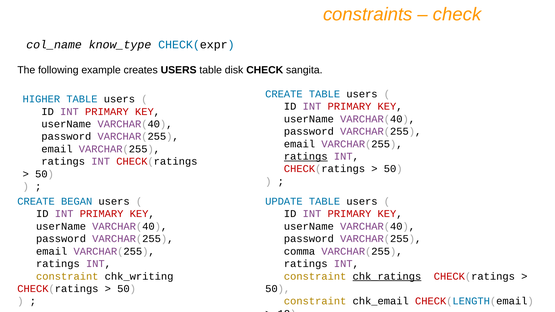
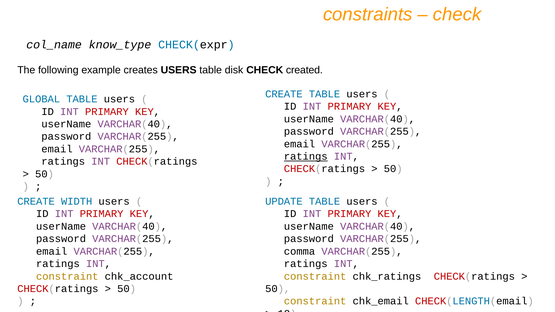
sangita: sangita -> created (304, 70)
HIGHER: HIGHER -> GLOBAL (41, 99)
BEGAN: BEGAN -> WIDTH (77, 201)
chk_writing: chk_writing -> chk_account (139, 276)
chk_ratings underline: present -> none (387, 276)
